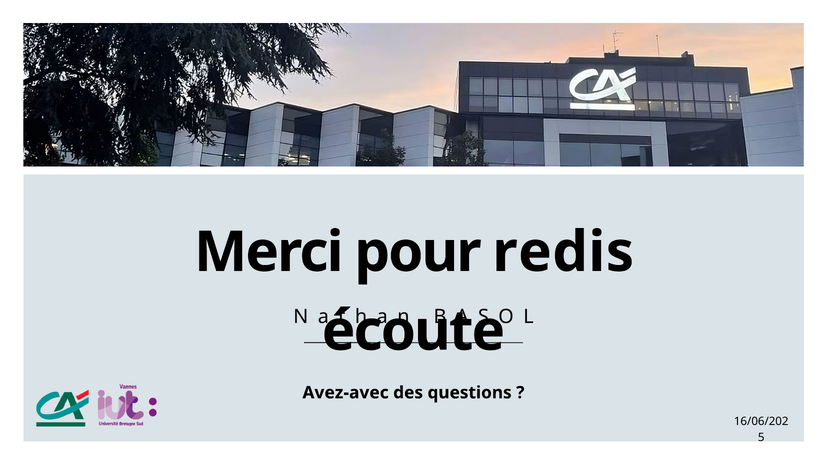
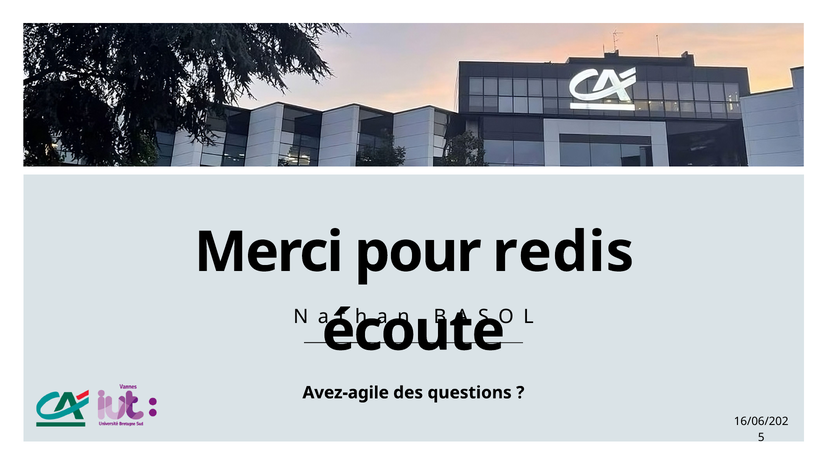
Avez-avec: Avez-avec -> Avez-agile (346, 393)
